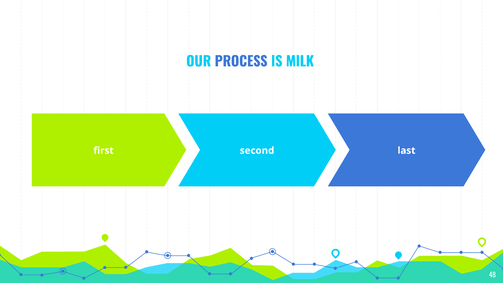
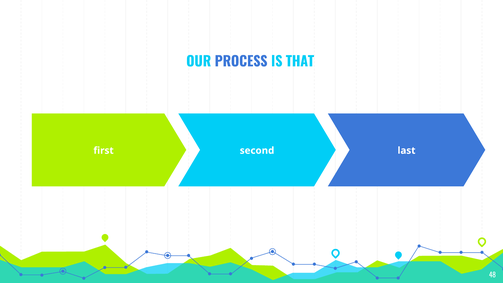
MILK: MILK -> THAT (300, 62)
